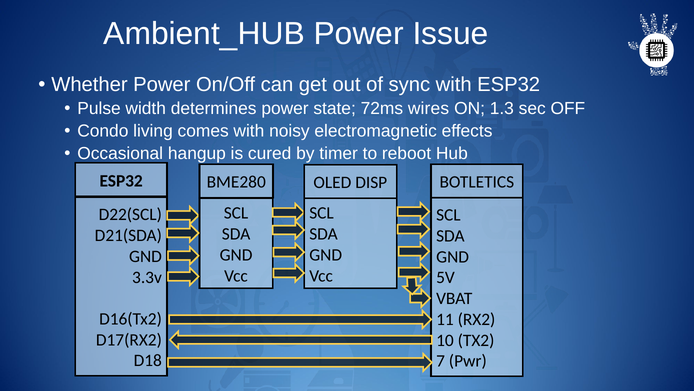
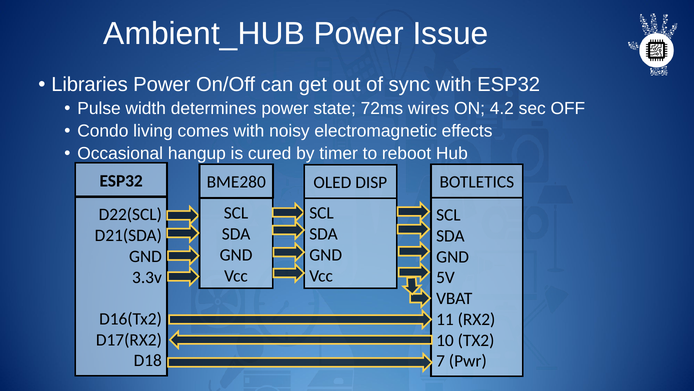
Whether: Whether -> Libraries (90, 85)
1.3: 1.3 -> 4.2 (502, 109)
